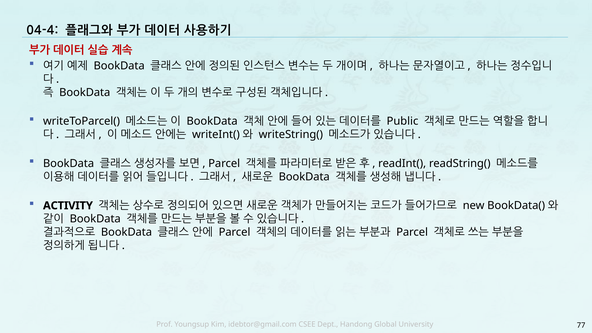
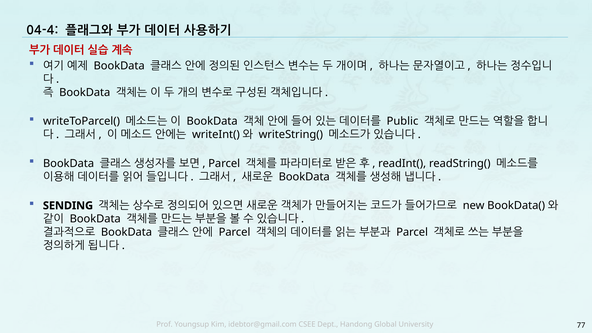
ACTIVITY: ACTIVITY -> SENDING (68, 206)
